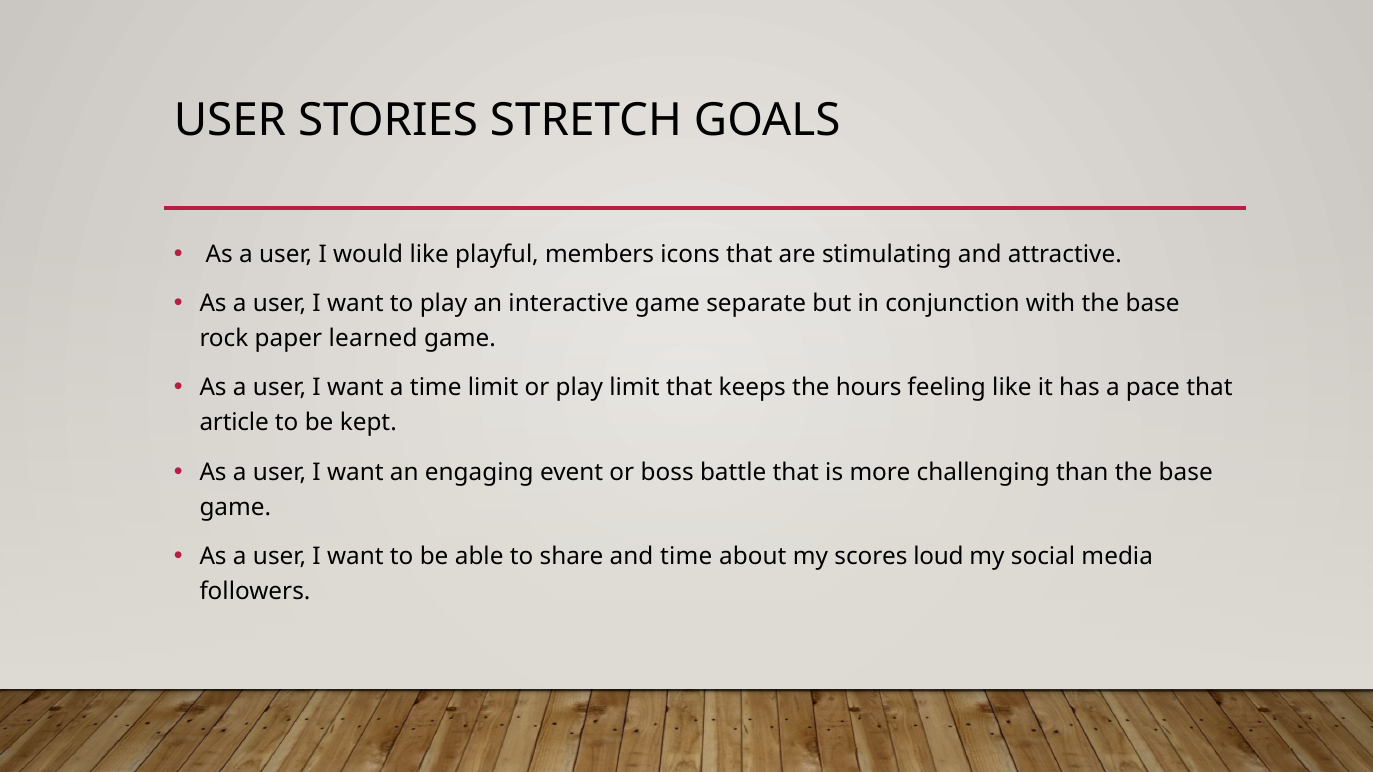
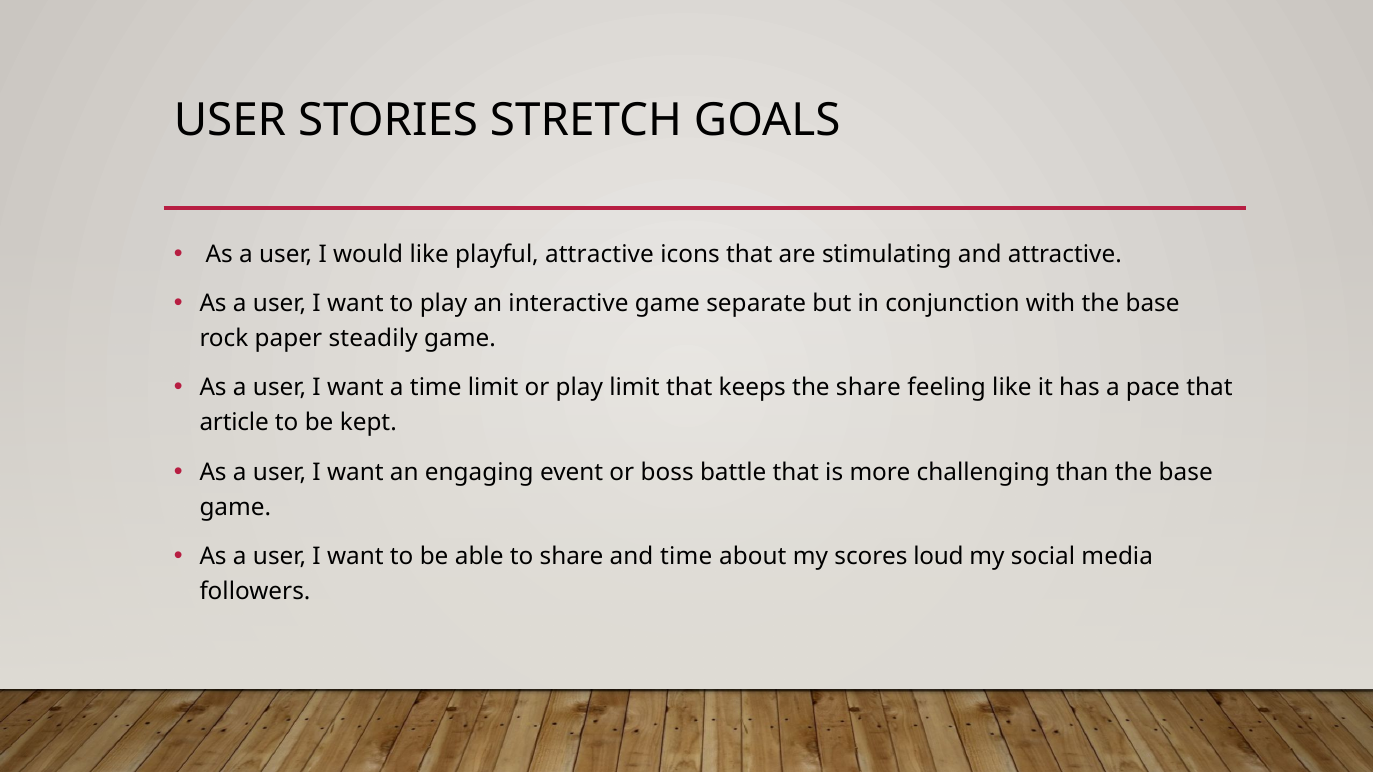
playful members: members -> attractive (599, 254)
learned: learned -> steadily (373, 339)
the hours: hours -> share (868, 388)
